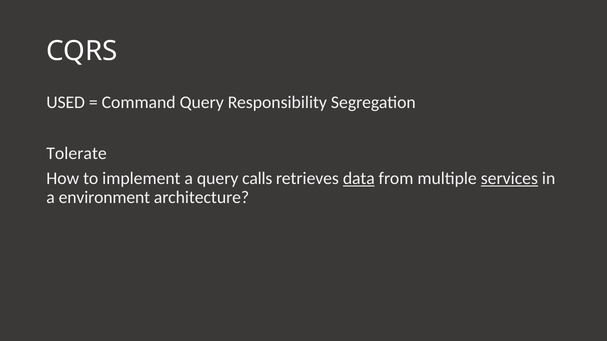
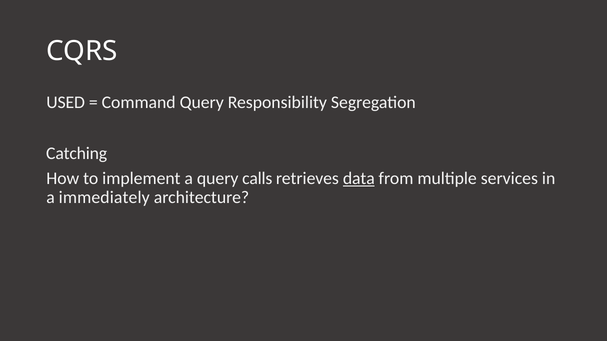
Tolerate: Tolerate -> Catching (77, 153)
services underline: present -> none (509, 179)
environment: environment -> immediately (104, 198)
